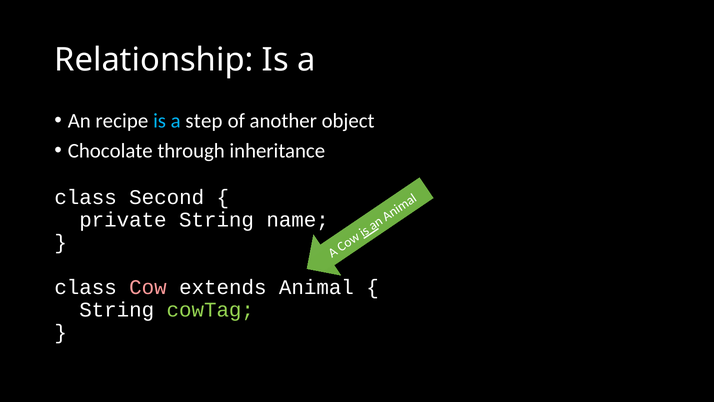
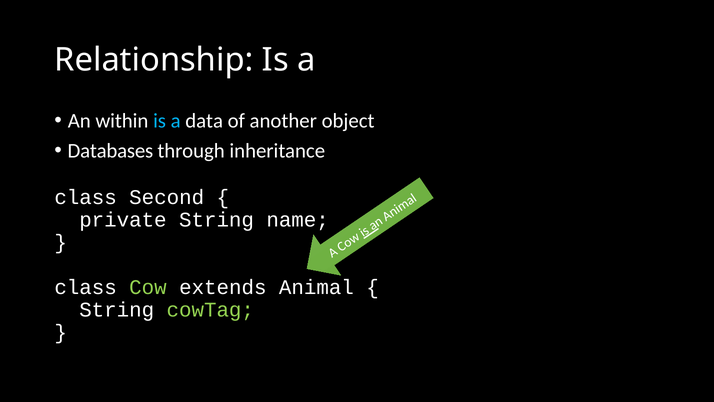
recipe: recipe -> within (122, 121)
step: step -> data (204, 121)
Chocolate: Chocolate -> Databases (110, 151)
Cow colour: pink -> light green (148, 287)
